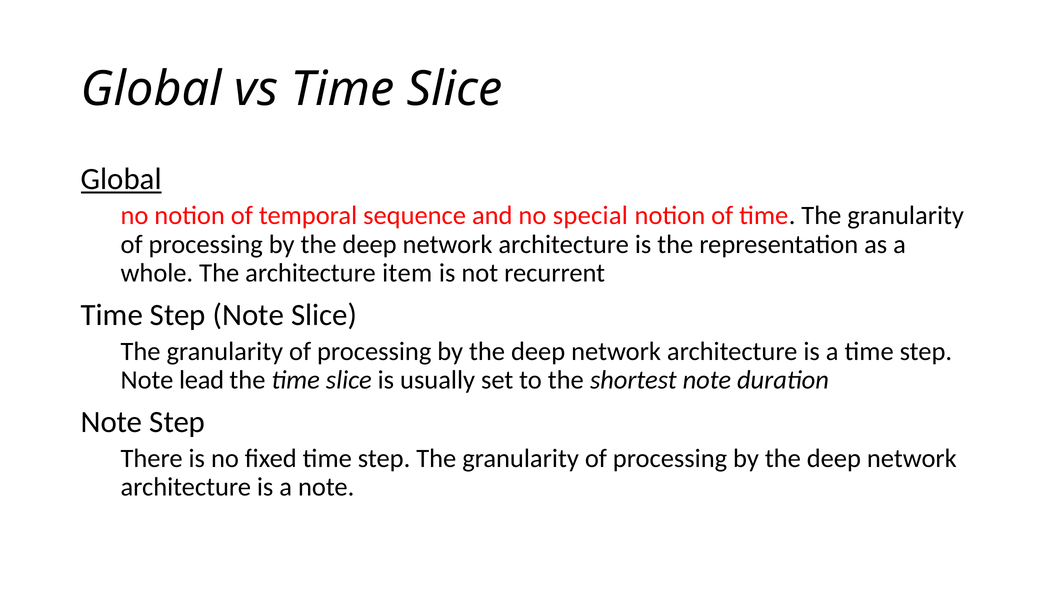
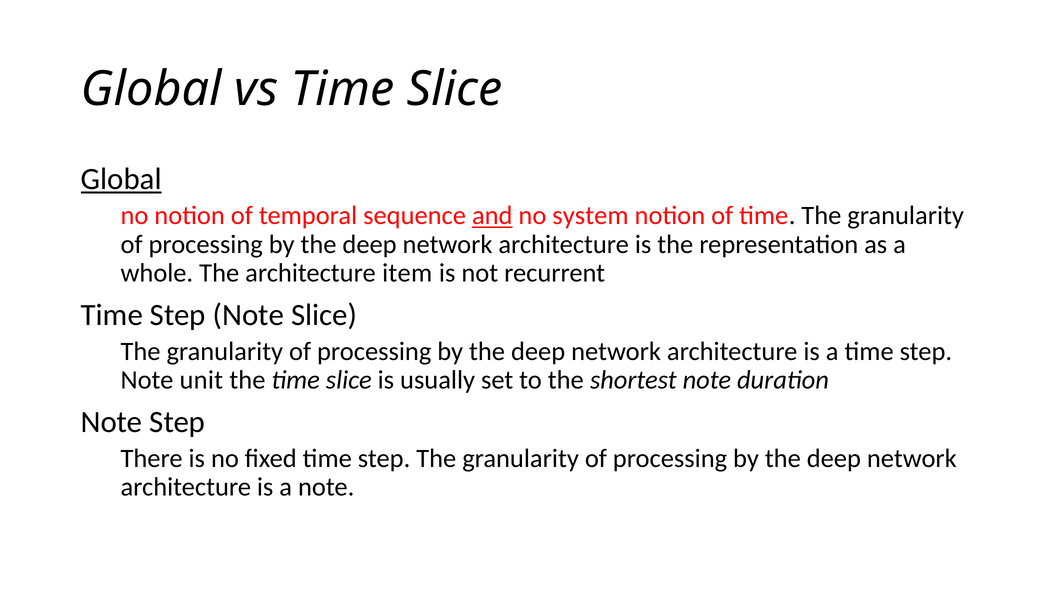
and underline: none -> present (492, 216)
special: special -> system (590, 216)
lead: lead -> unit (201, 380)
